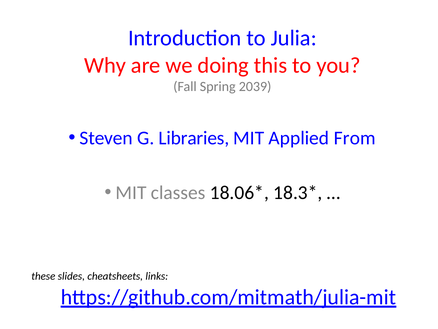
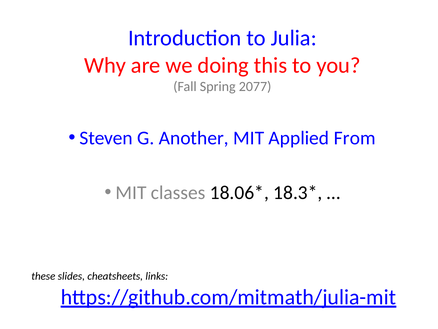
2039: 2039 -> 2077 (255, 86)
Libraries: Libraries -> Another (194, 138)
